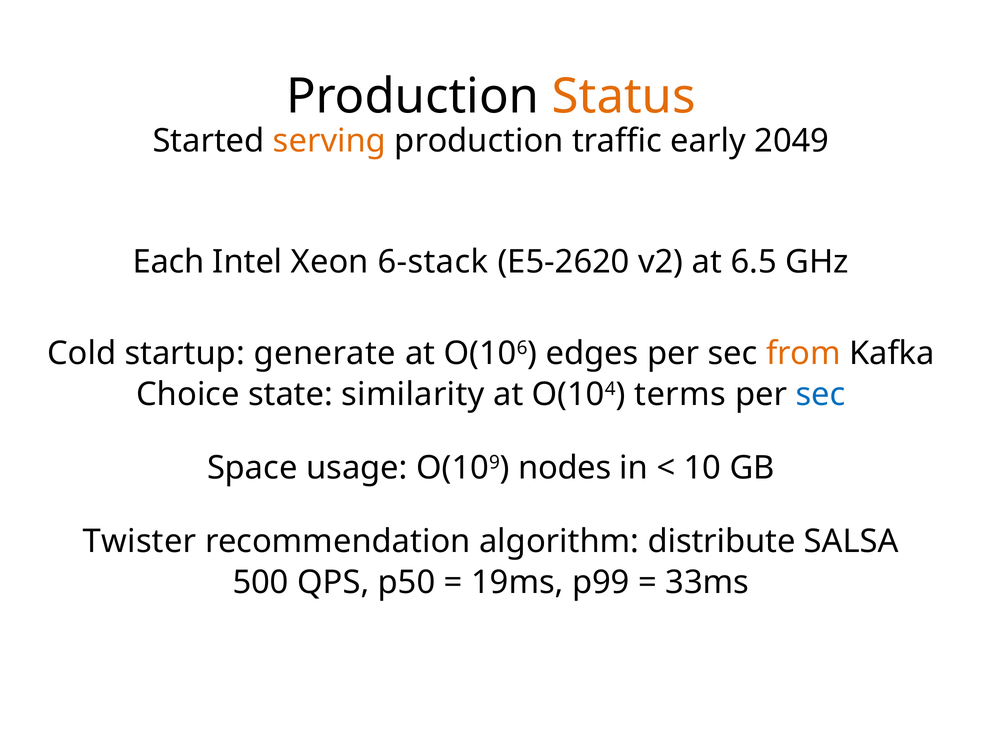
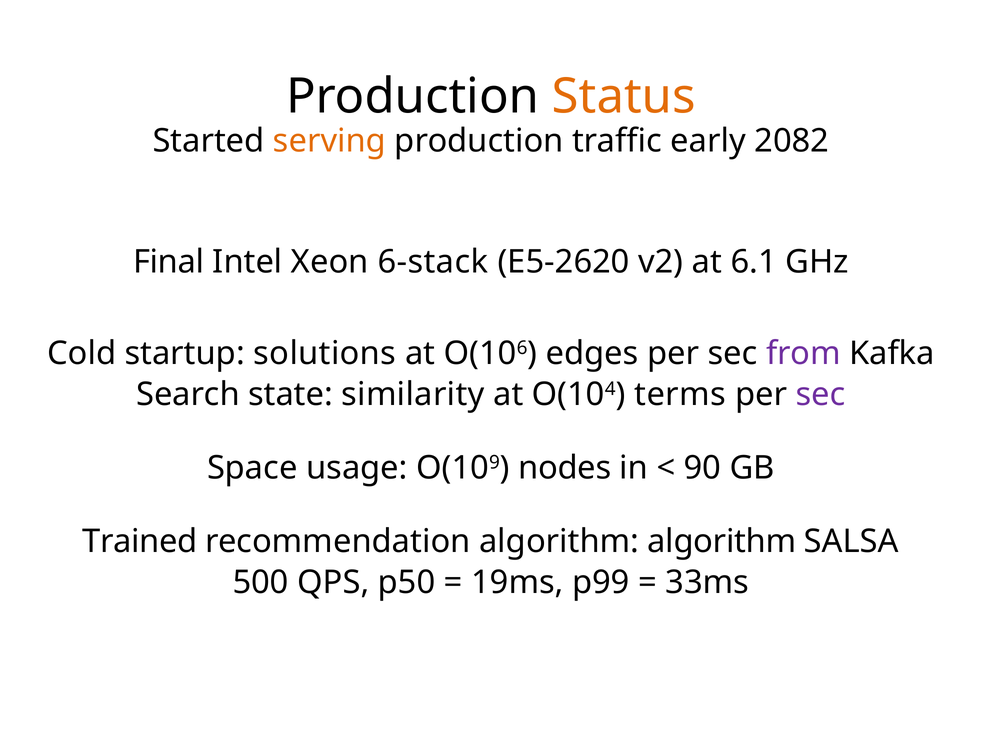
2049: 2049 -> 2082 (792, 141)
Each: Each -> Final (169, 262)
6.5: 6.5 -> 6.1 (754, 262)
generate: generate -> solutions (325, 354)
from colour: orange -> purple (803, 354)
Choice: Choice -> Search (188, 395)
sec colour: blue -> purple (821, 395)
10: 10 -> 90 (703, 468)
Twister: Twister -> Trained (140, 542)
algorithm distribute: distribute -> algorithm (722, 542)
